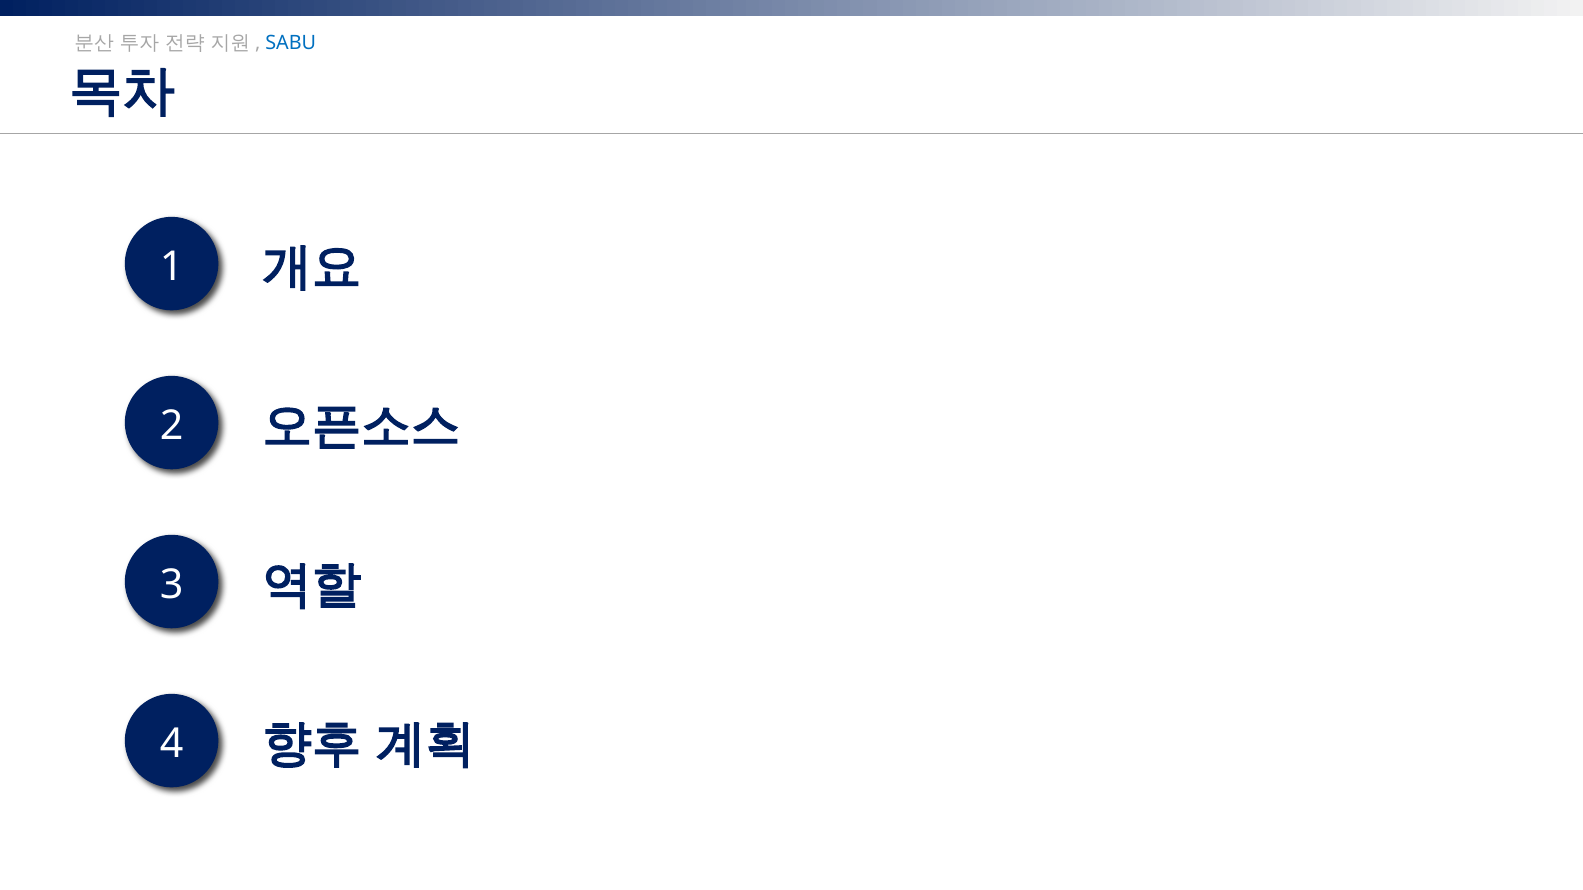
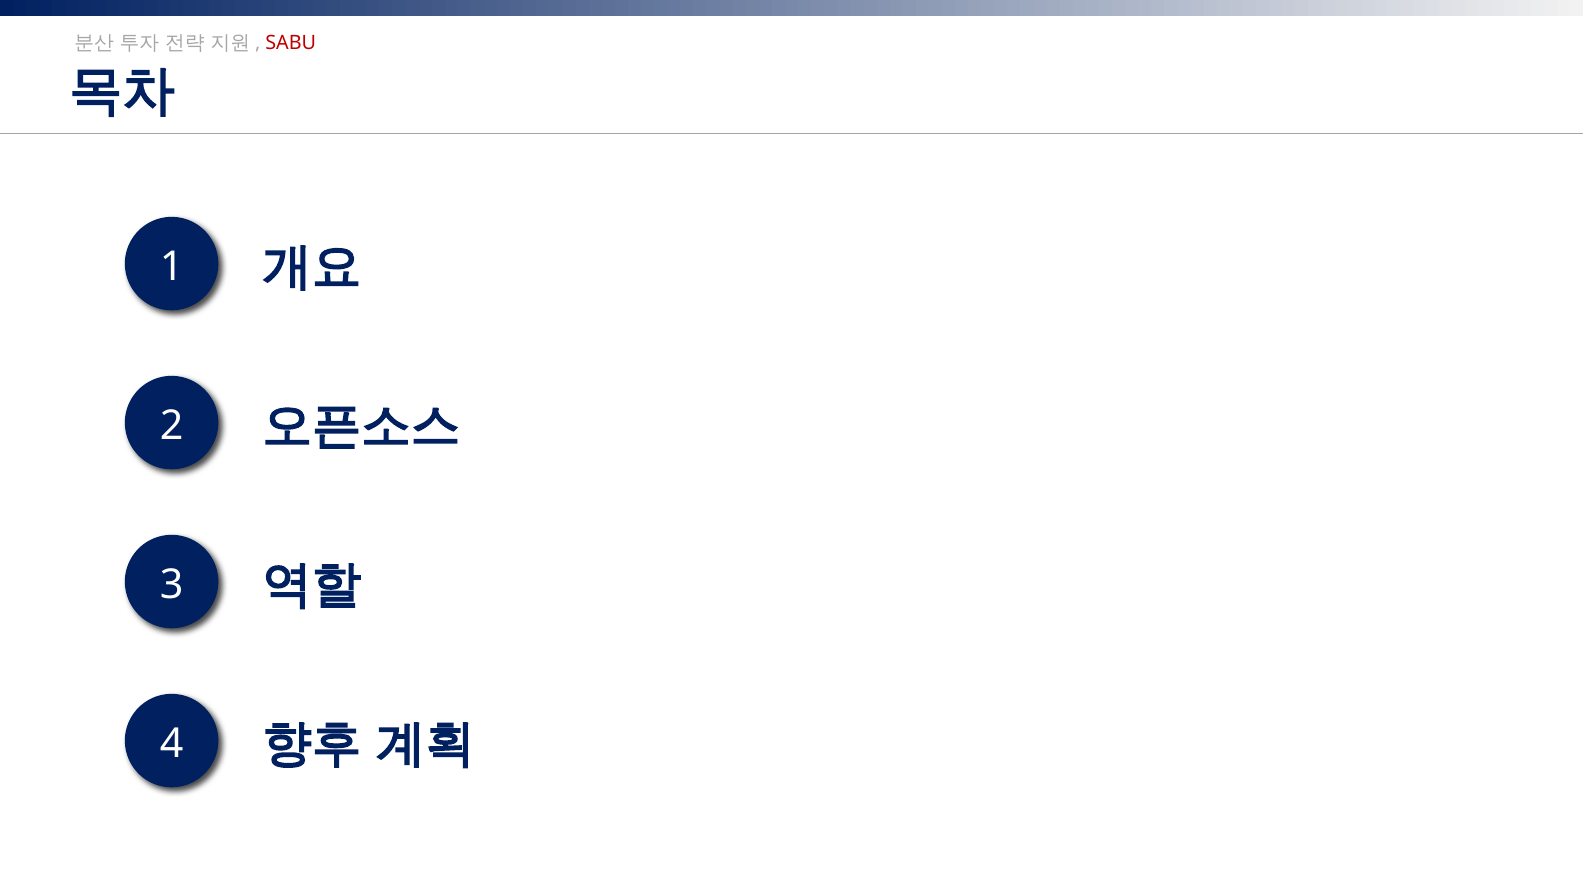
SABU colour: blue -> red (291, 43)
